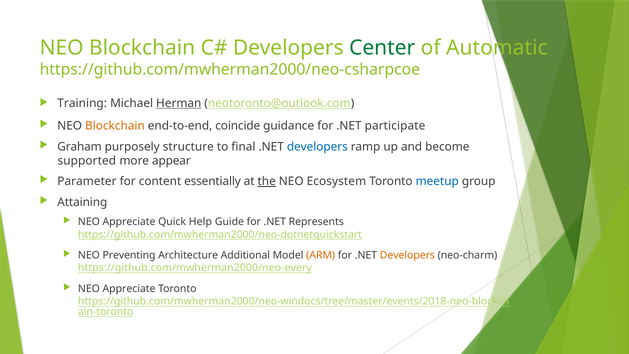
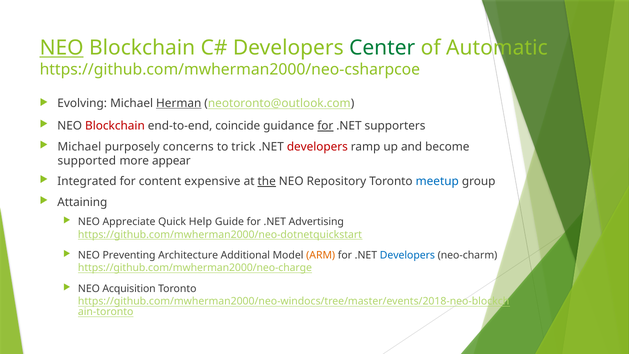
NEO underline: none -> present (62, 48)
Training: Training -> Evolving (82, 103)
Blockchain colour: orange -> red (115, 126)
for underline: none -> present (325, 126)
participate: participate -> supporters (395, 126)
Graham: Graham -> Michael (79, 147)
structure: structure -> concerns (188, 147)
final: final -> trick (243, 147)
developers colour: blue -> red (317, 147)
Parameter: Parameter -> Integrated (87, 181)
essentially: essentially -> expensive (212, 181)
Ecosystem: Ecosystem -> Repository (336, 181)
Represents: Represents -> Advertising (316, 222)
Developers colour: orange -> blue (407, 255)
https://github.com/mwherman2000/neo-every: https://github.com/mwherman2000/neo-every -> https://github.com/mwherman2000/neo-charge (195, 268)
Appreciate: Appreciate -> Acquisition (129, 289)
